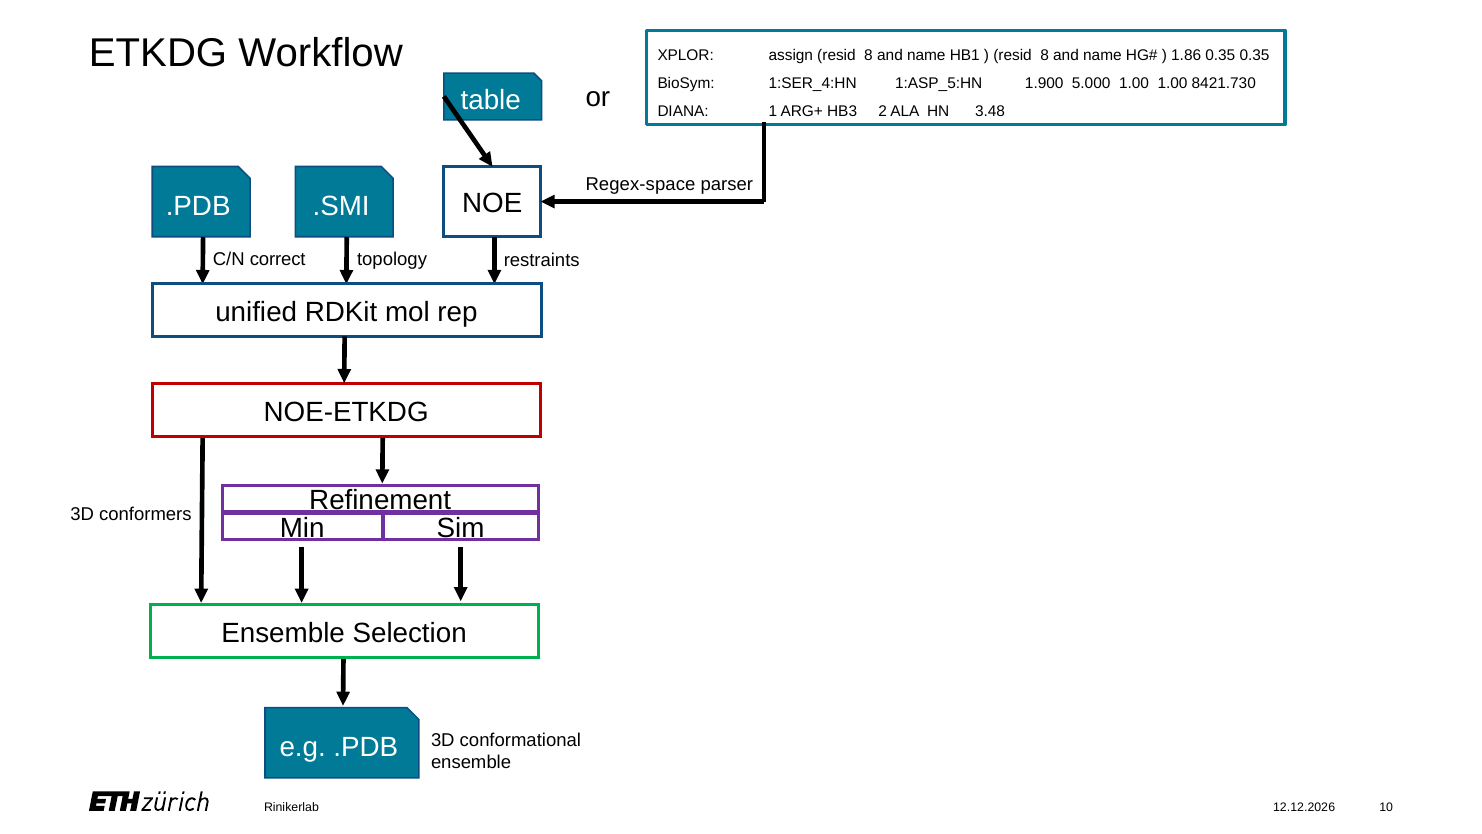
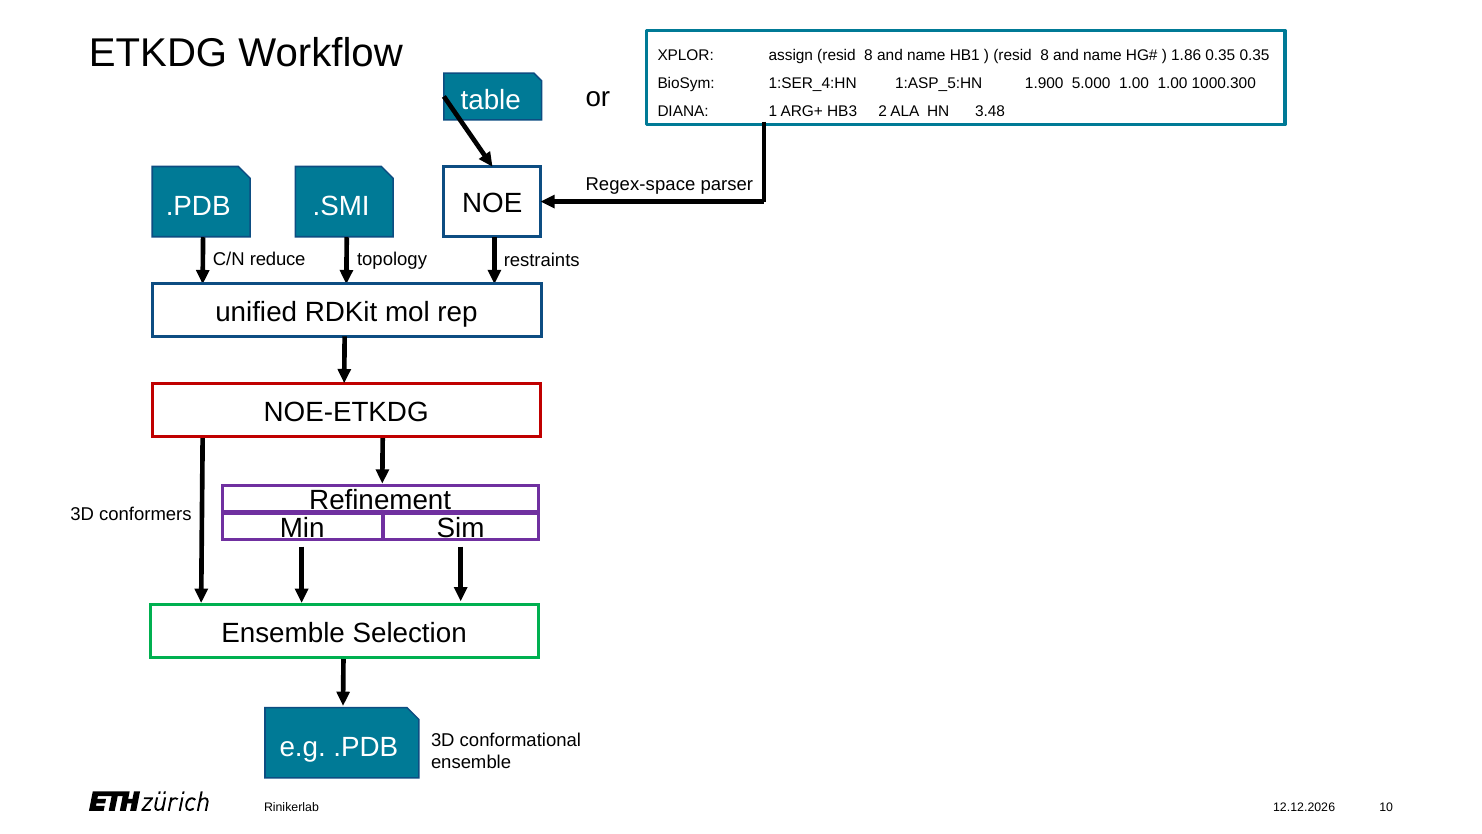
8421.730: 8421.730 -> 1000.300 (1224, 83)
correct: correct -> reduce (278, 260)
